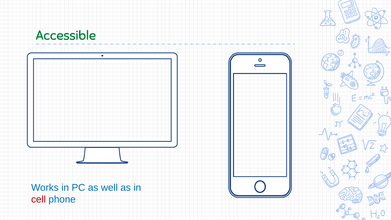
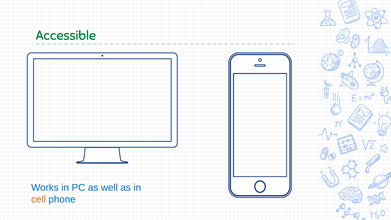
cell colour: red -> orange (38, 199)
